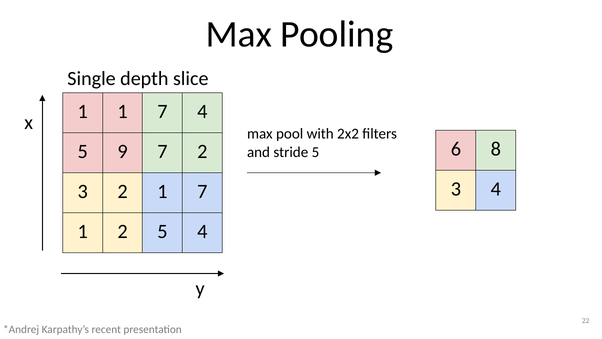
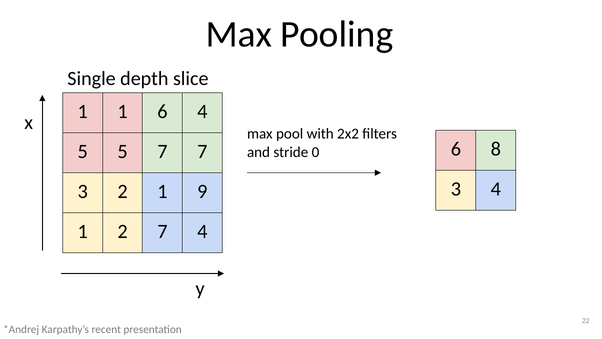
1 1 7: 7 -> 6 (162, 111)
5 9: 9 -> 5 (123, 151)
7 2: 2 -> 7 (202, 151)
stride 5: 5 -> 0 (315, 152)
2 1 7: 7 -> 9 (202, 191)
2 5: 5 -> 7 (162, 231)
